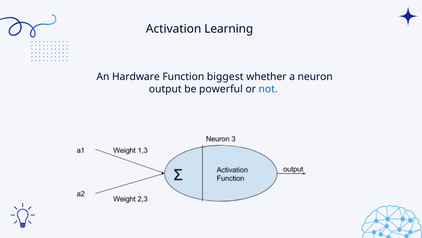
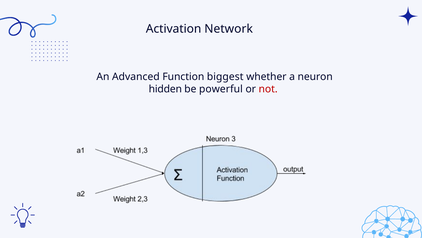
Learning: Learning -> Network (229, 29)
Hardware: Hardware -> Advanced (136, 76)
output: output -> hidden (165, 89)
not colour: blue -> red (268, 89)
